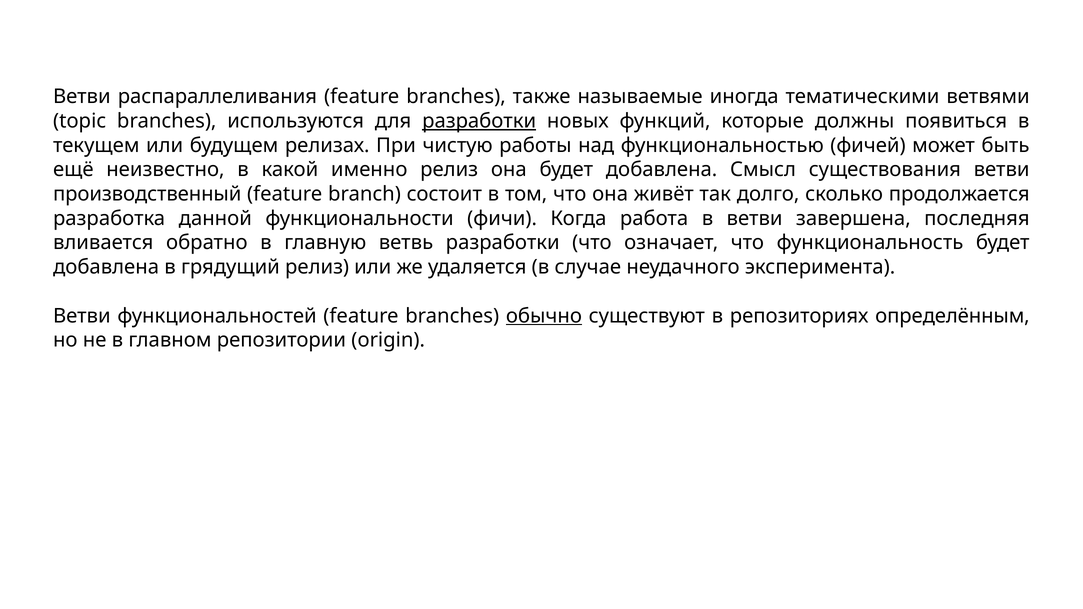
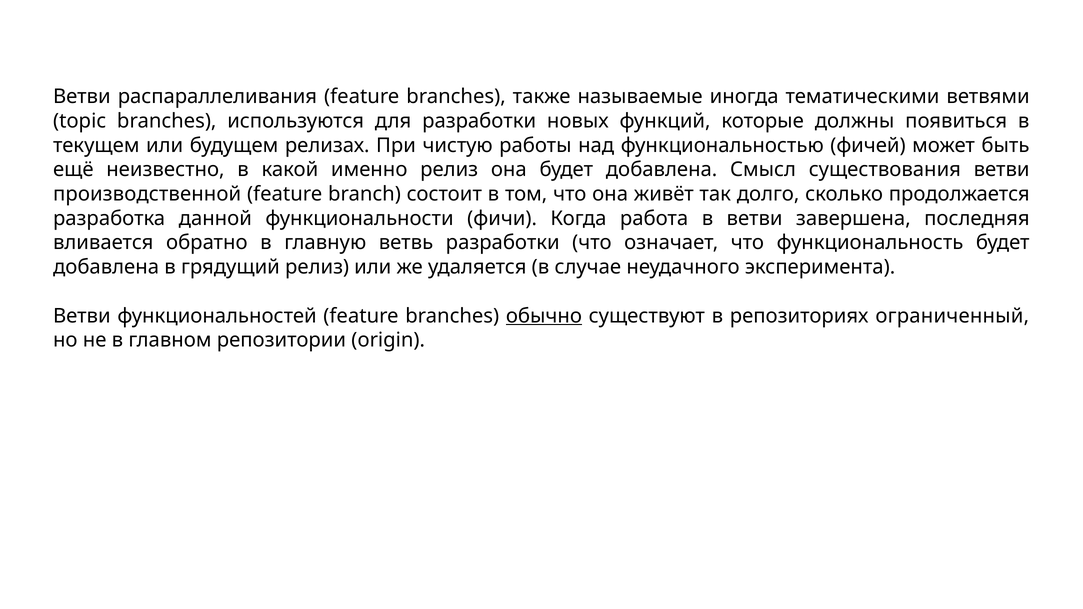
разработки underline: present -> none (479, 121)
производственный: производственный -> производственной (147, 194)
определённым: определённым -> ограниченный (952, 316)
